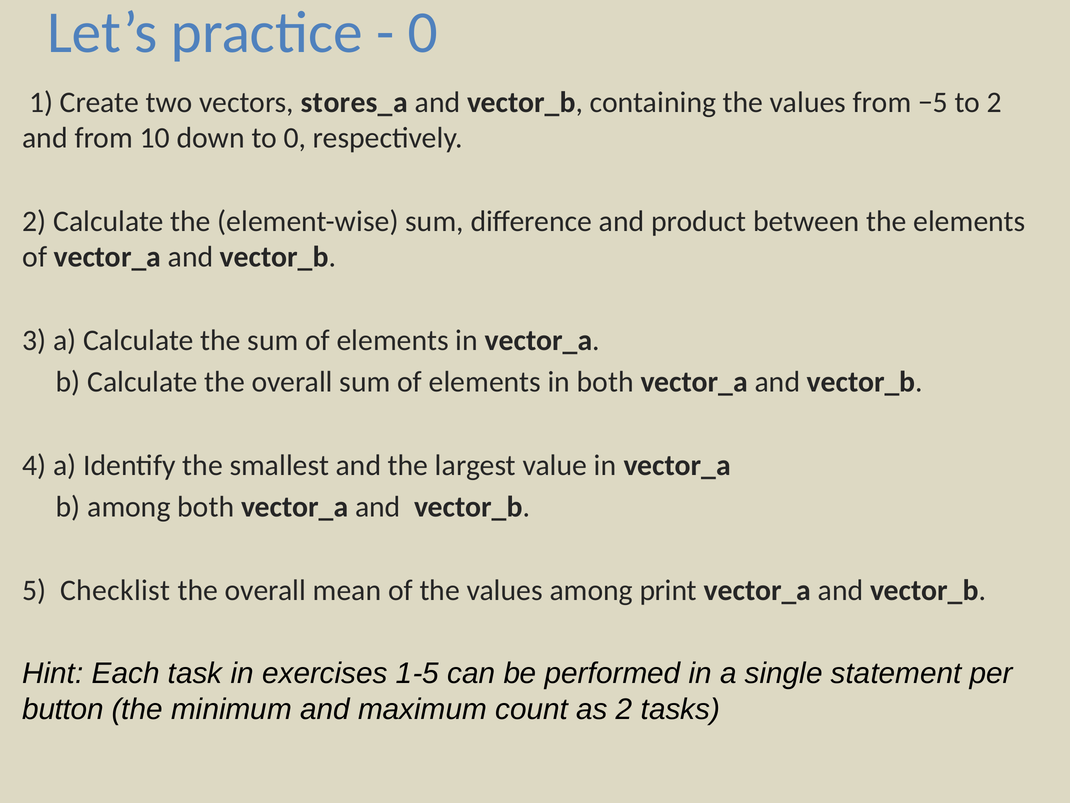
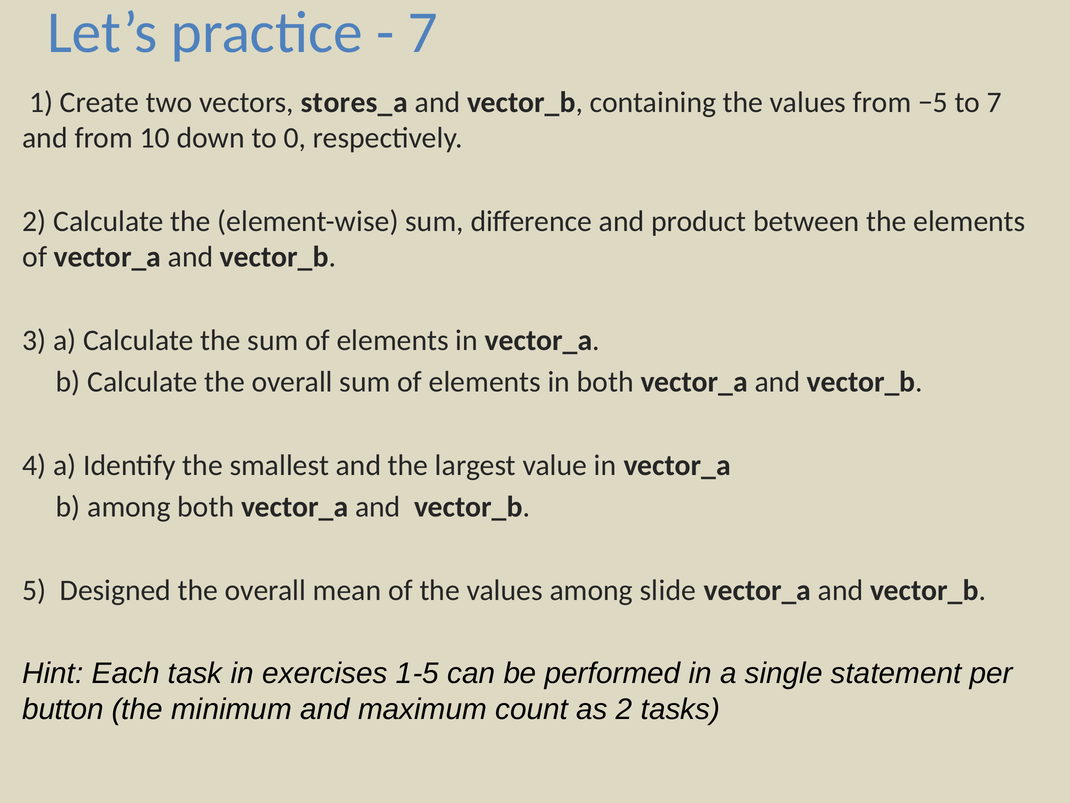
0: 0 -> 7 (423, 33)
to 2: 2 -> 7 (994, 102)
Checklist: Checklist -> Designed (115, 590)
print: print -> slide (668, 590)
